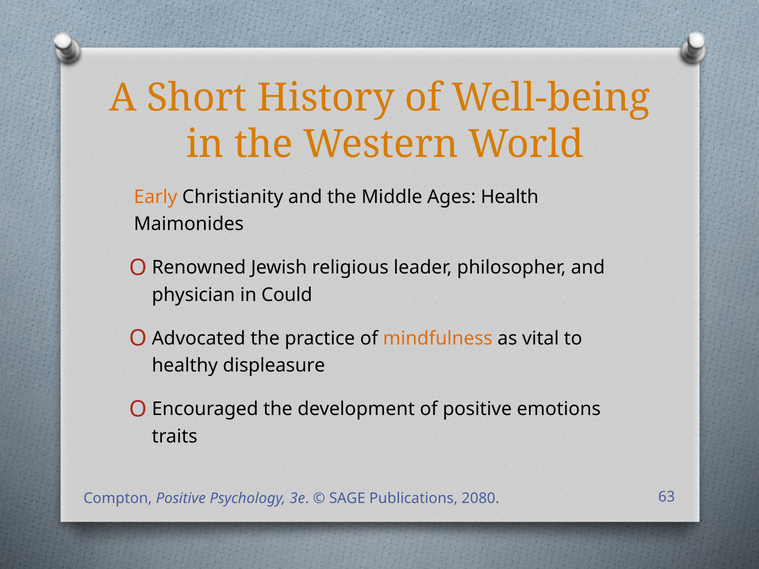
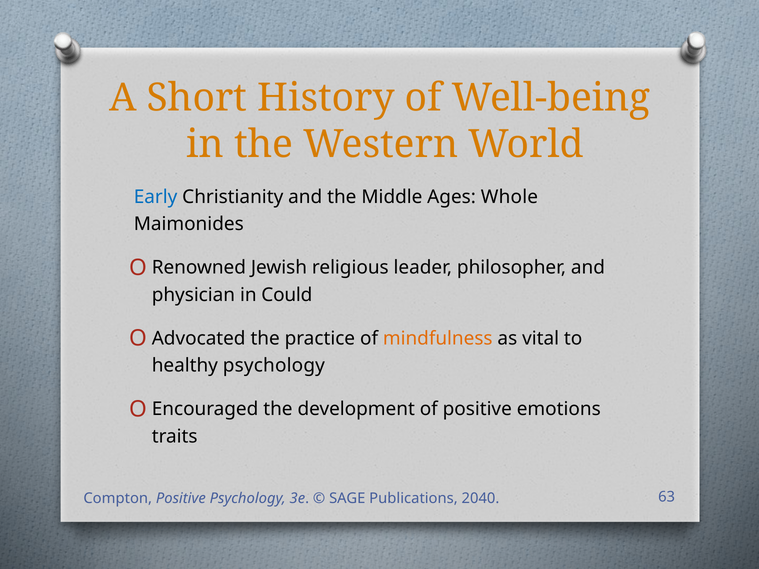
Early colour: orange -> blue (156, 197)
Health: Health -> Whole (509, 197)
healthy displeasure: displeasure -> psychology (274, 366)
2080: 2080 -> 2040 (480, 498)
